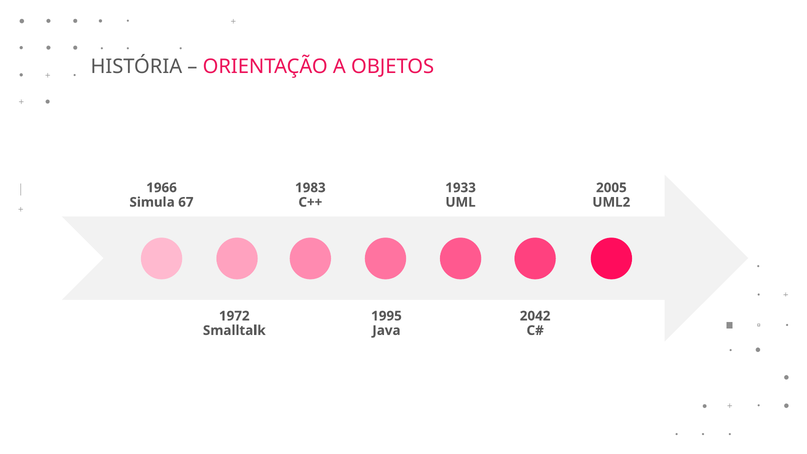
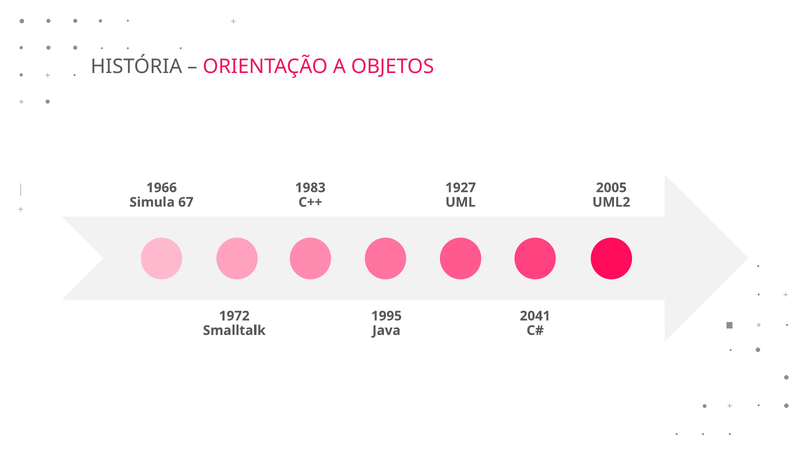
1933: 1933 -> 1927 (461, 188)
2042: 2042 -> 2041 (535, 316)
